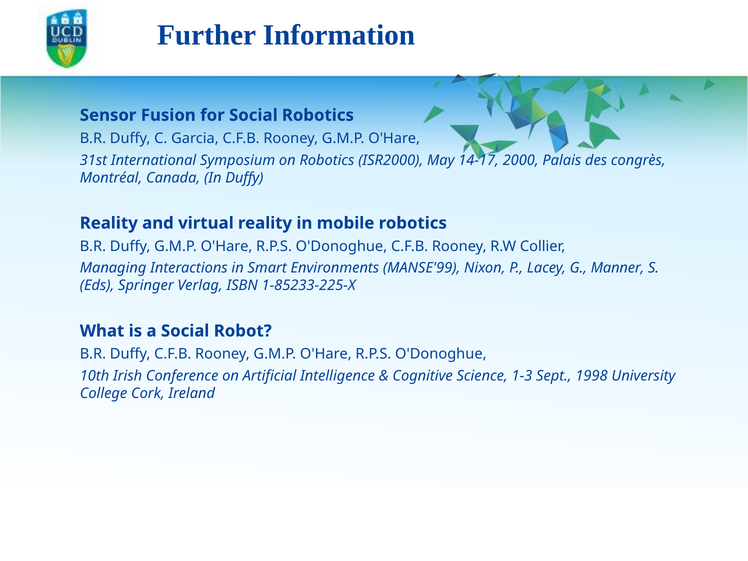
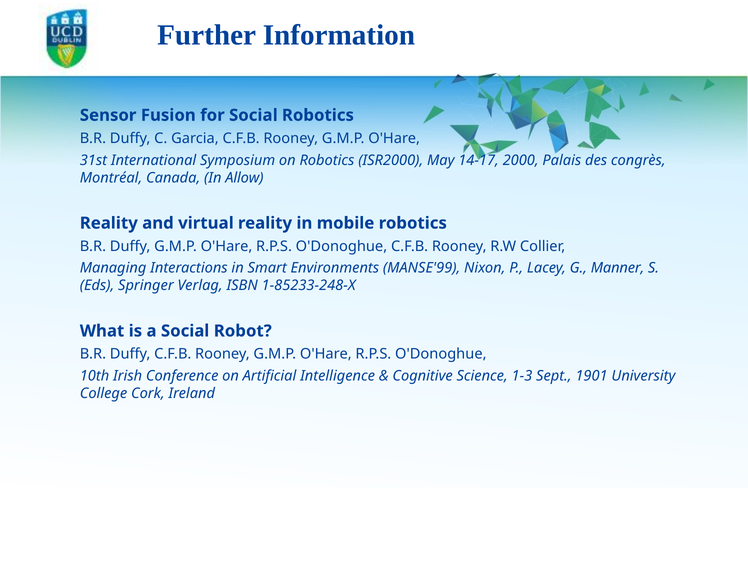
In Duffy: Duffy -> Allow (244, 178)
1-85233-225-X: 1-85233-225-X -> 1-85233-248-X (309, 286)
1998: 1998 -> 1901 (592, 376)
